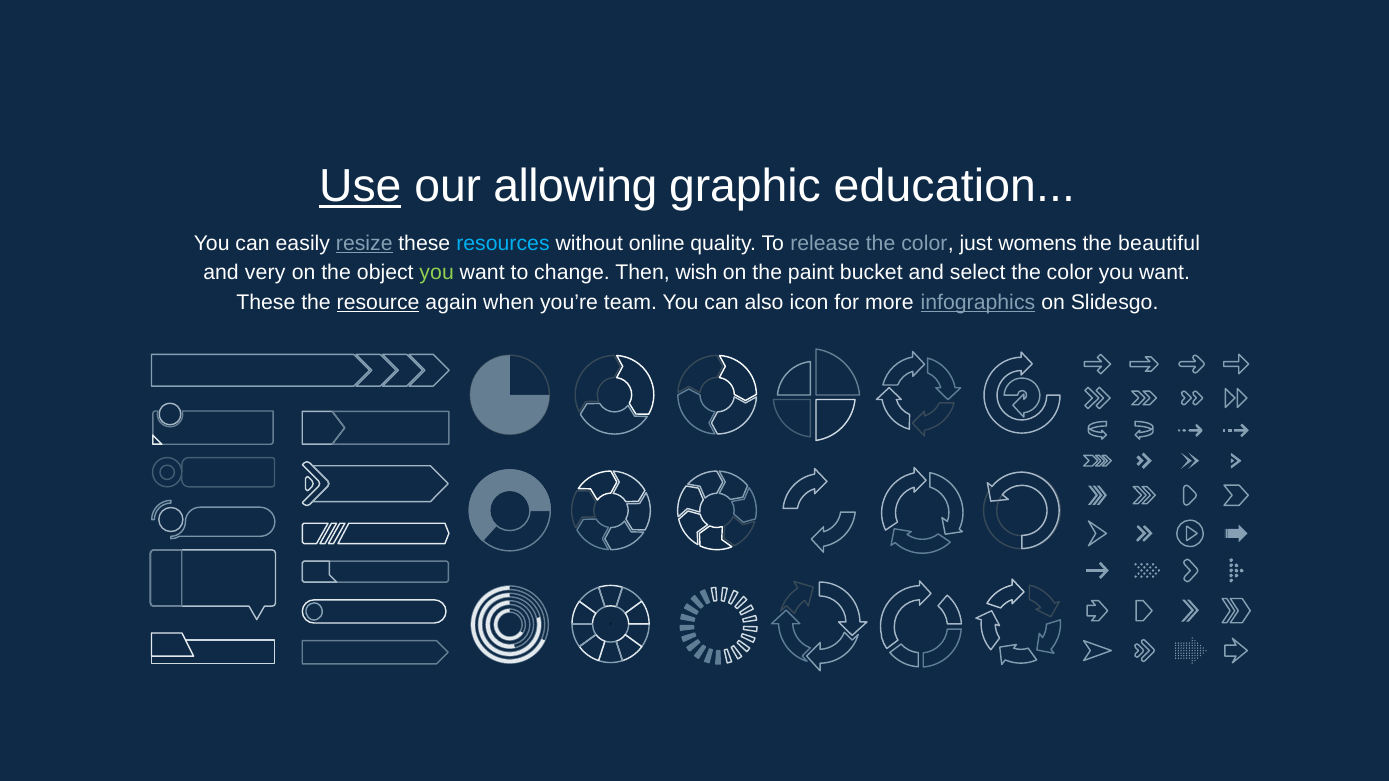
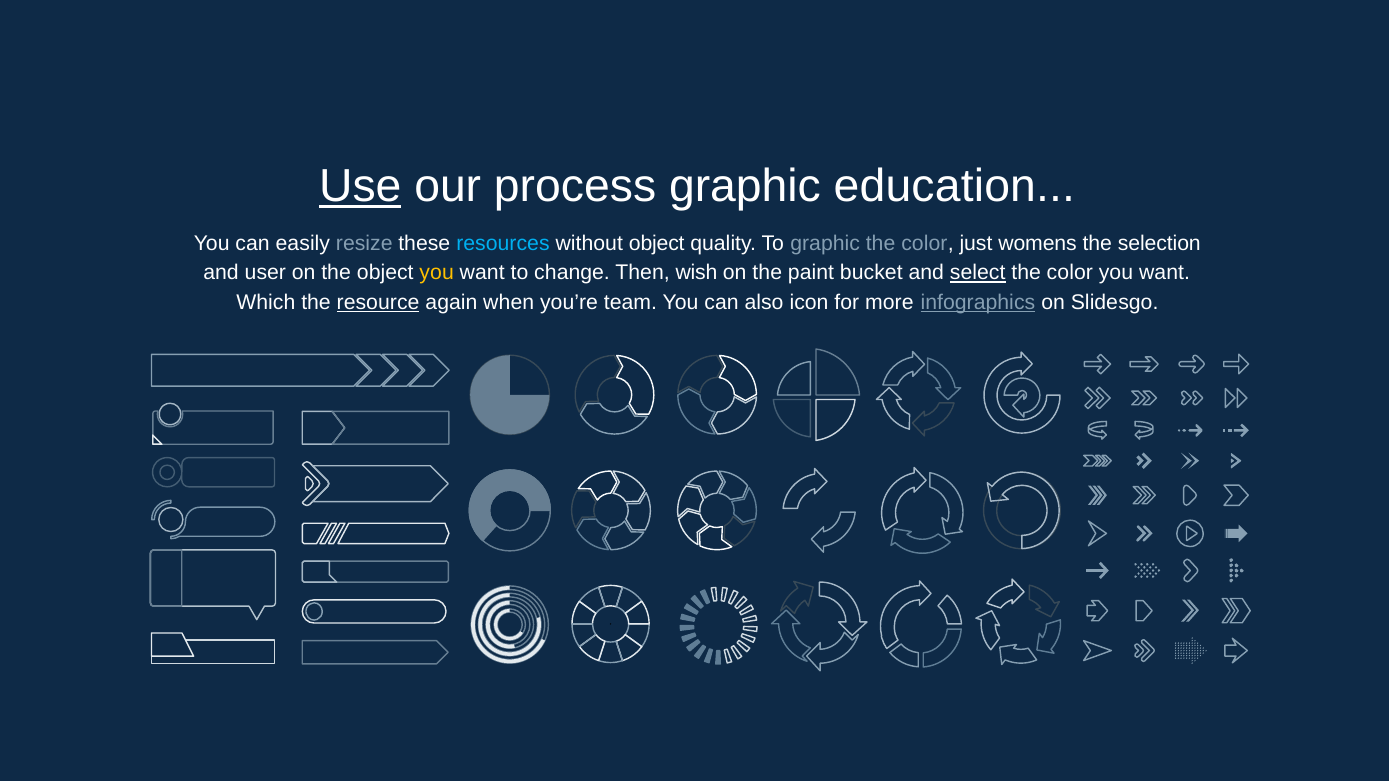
allowing: allowing -> process (575, 187)
resize underline: present -> none (364, 244)
without online: online -> object (657, 244)
To release: release -> graphic (825, 244)
beautiful: beautiful -> selection (1159, 244)
very: very -> user (265, 273)
you colour: light green -> yellow (437, 273)
select underline: none -> present (978, 273)
These: These -> Which (266, 302)
